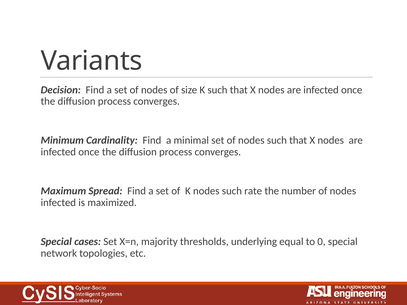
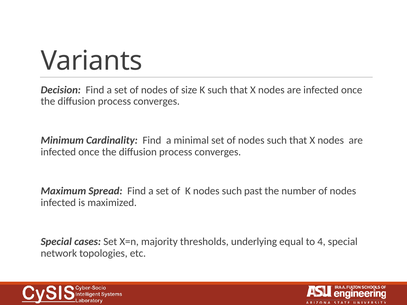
rate: rate -> past (253, 191)
0: 0 -> 4 (321, 242)
